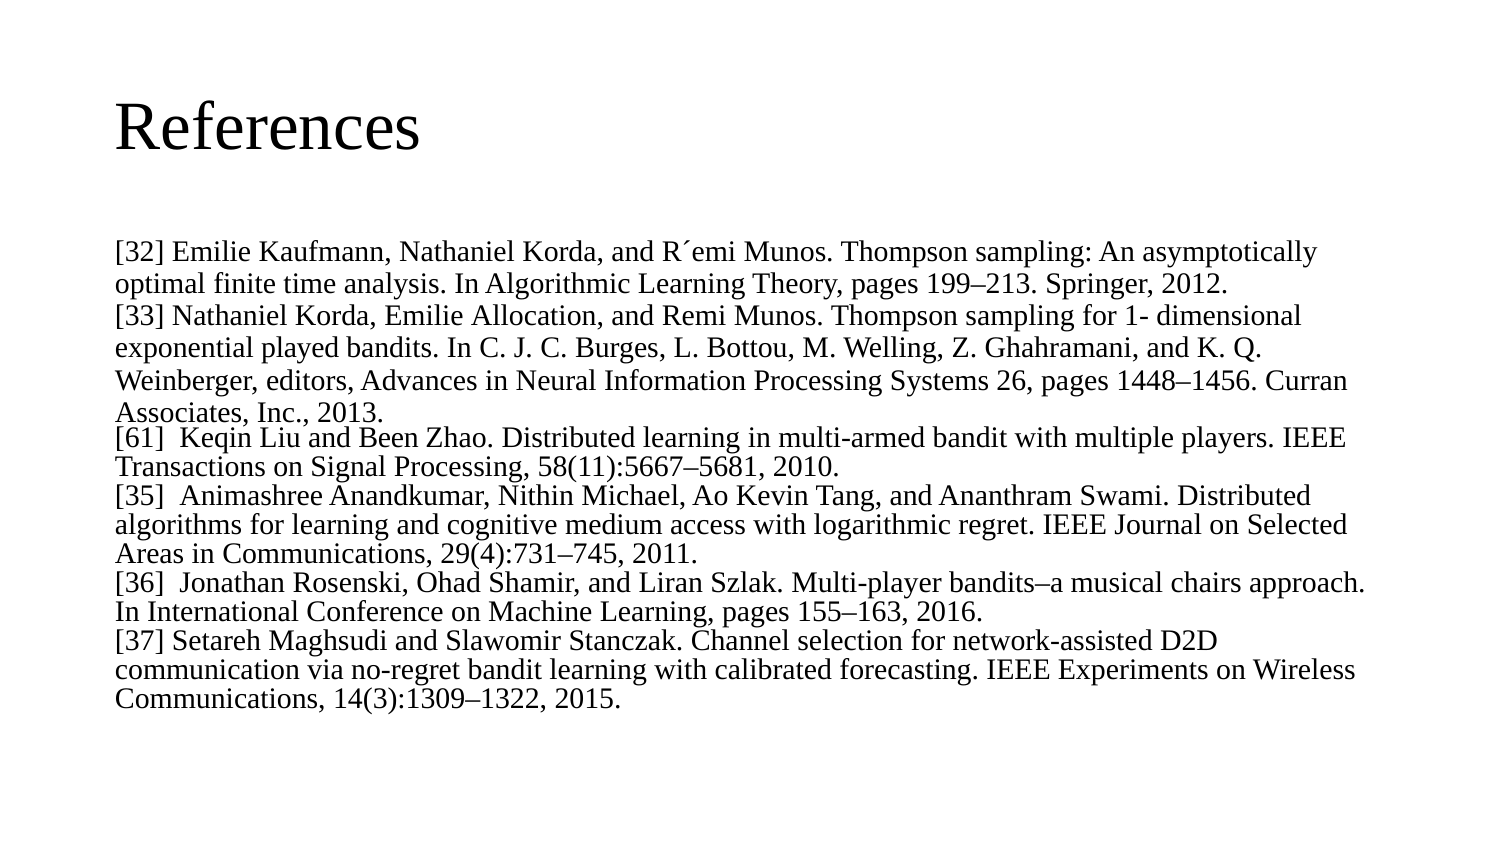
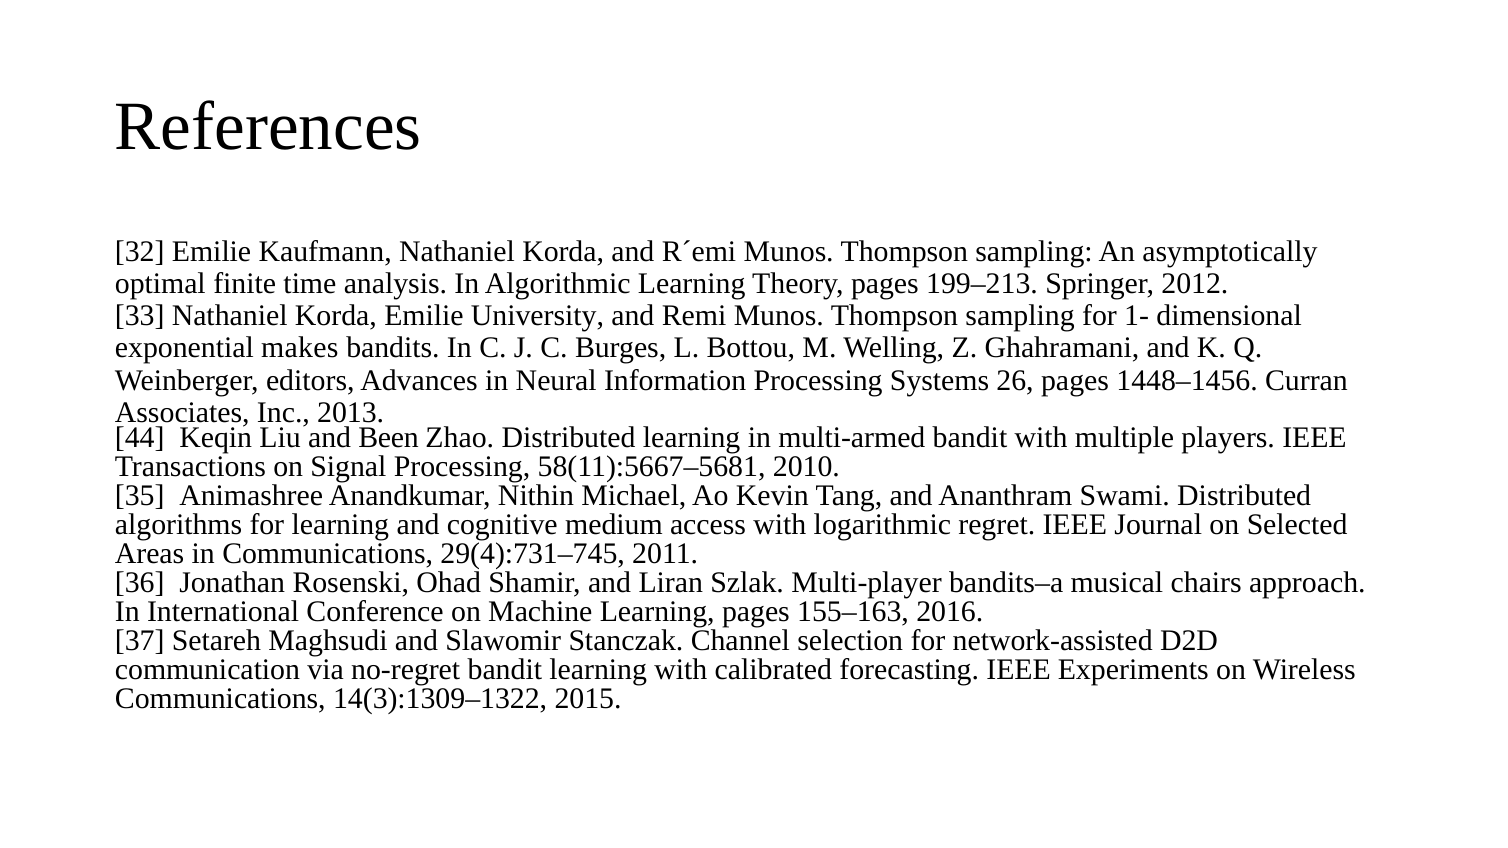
Allocation: Allocation -> University (537, 316)
played: played -> makes (300, 348)
61: 61 -> 44 (140, 438)
